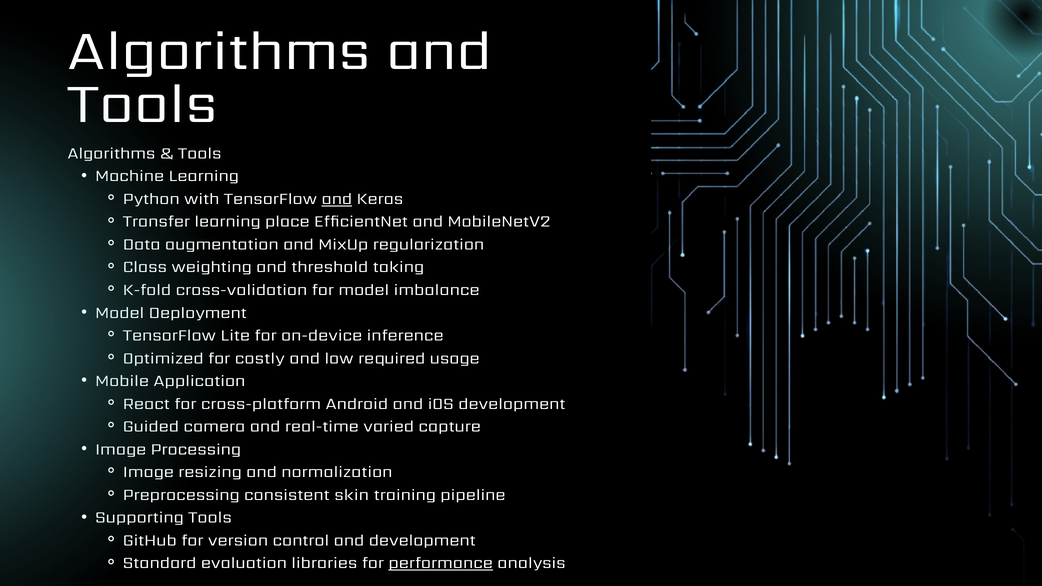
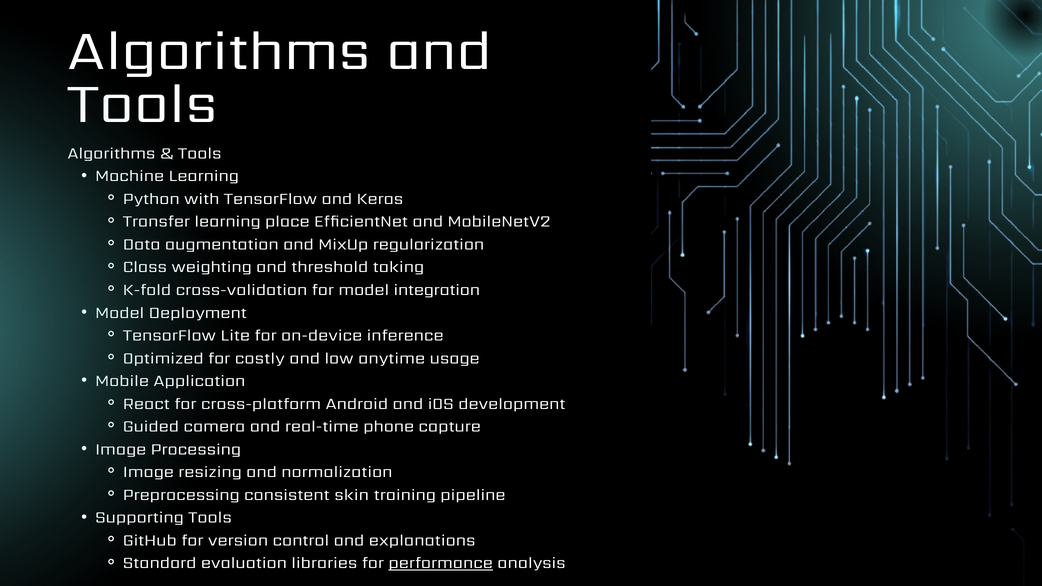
and underline: present -> none (337, 199)
imbalance: imbalance -> integration (437, 290)
required: required -> anytime (392, 358)
varied: varied -> phone (389, 427)
and development: development -> explanations (422, 540)
